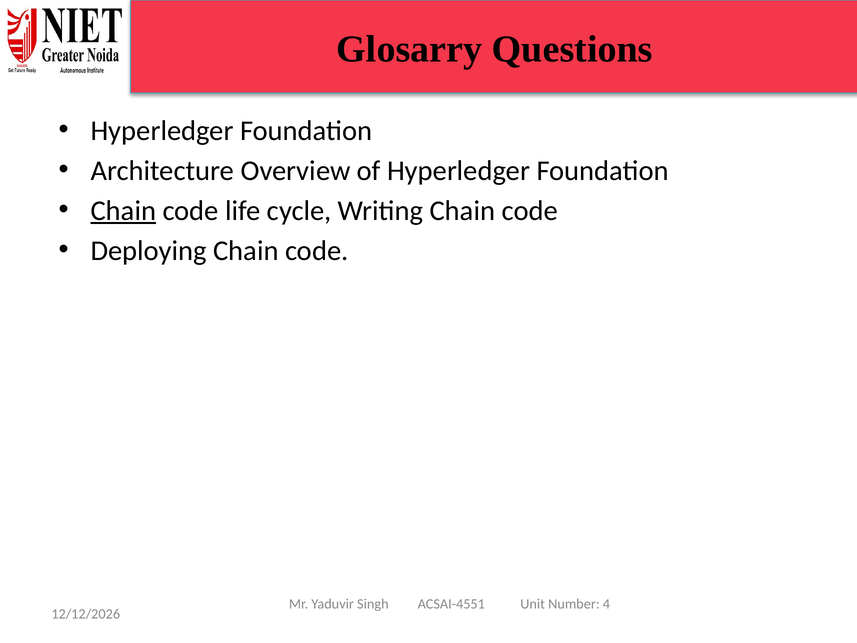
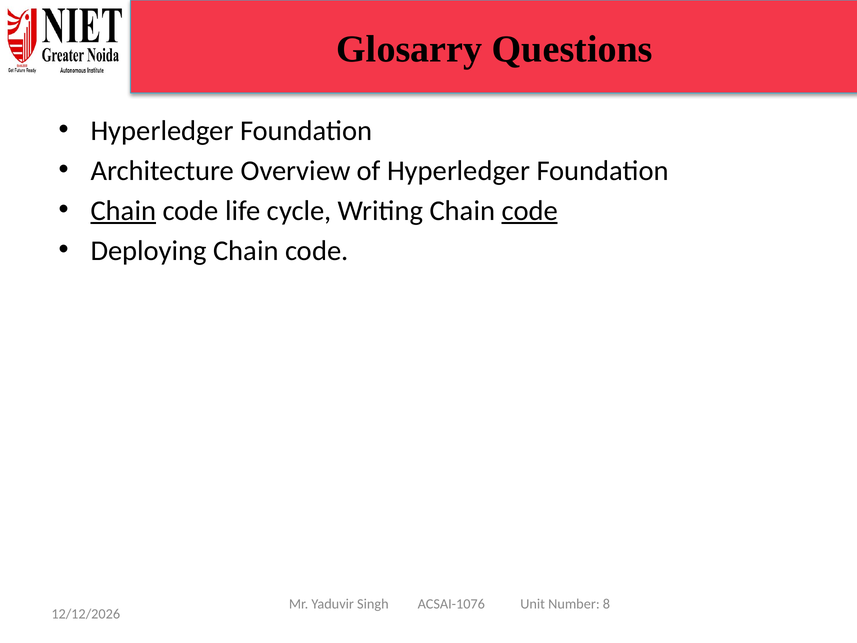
code underline: none -> present (530, 211)
ACSAI-4551: ACSAI-4551 -> ACSAI-1076 (451, 604)
4: 4 -> 8 (606, 604)
